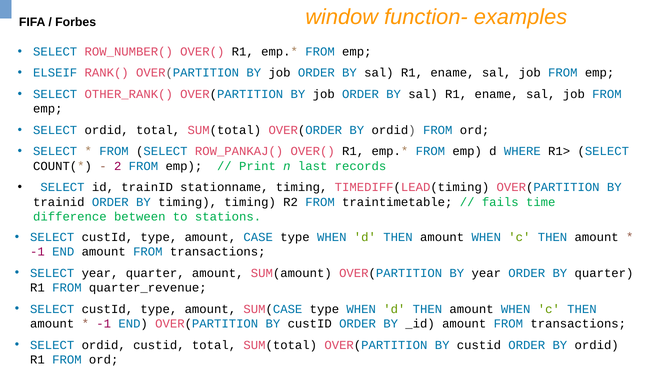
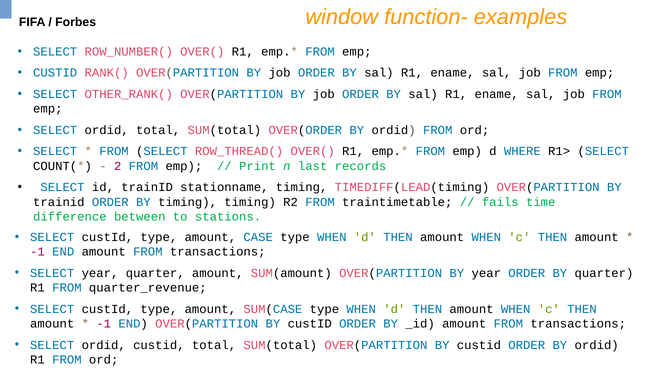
ELSEIF: ELSEIF -> CUSTID (55, 73)
ROW_PANKAJ(: ROW_PANKAJ( -> ROW_THREAD( (239, 151)
